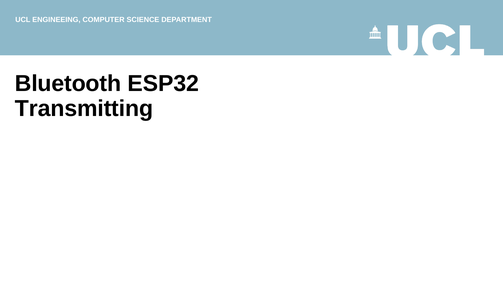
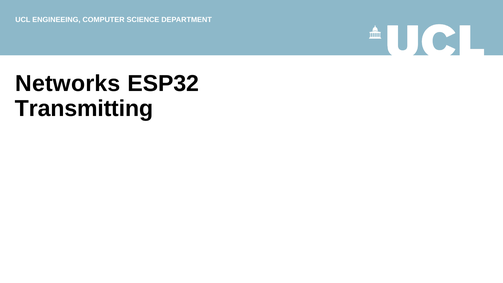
Bluetooth: Bluetooth -> Networks (68, 84)
